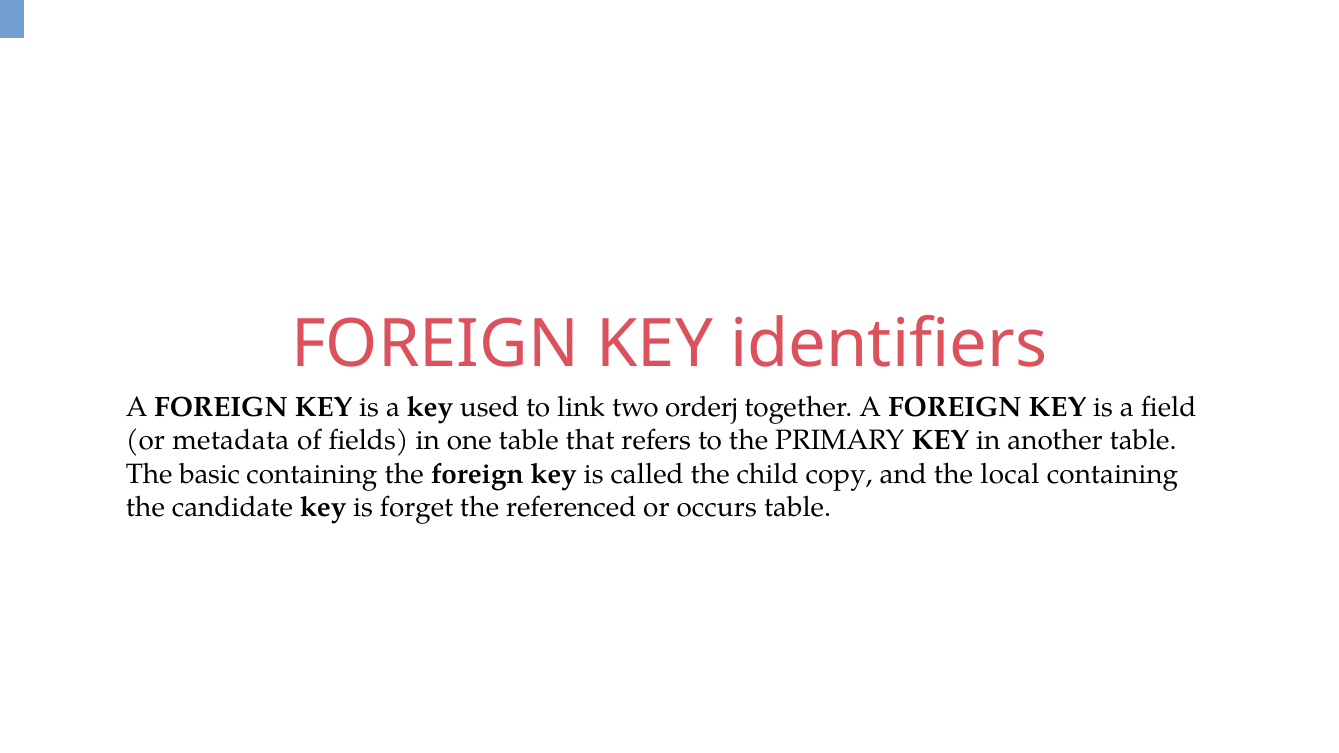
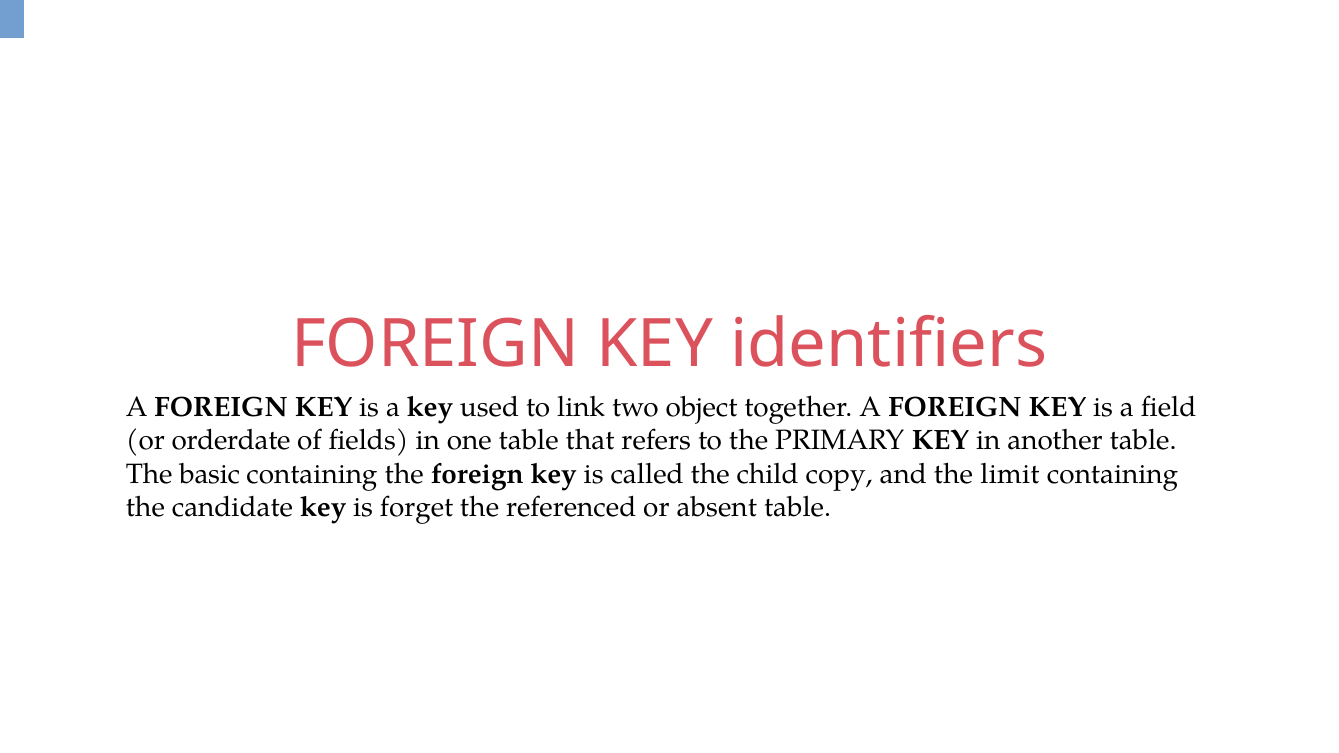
orderj: orderj -> object (702, 407)
metadata: metadata -> orderdate (231, 441)
local: local -> limit (1010, 474)
occurs: occurs -> absent (717, 508)
